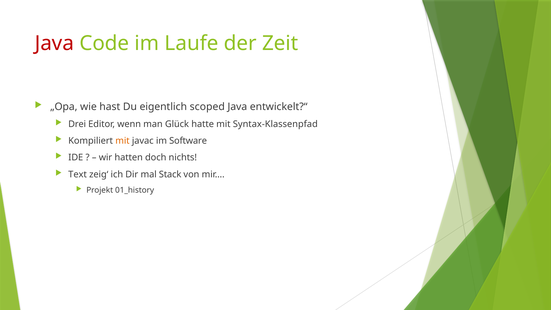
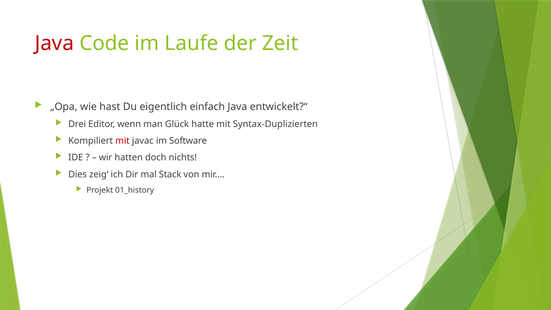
scoped: scoped -> einfach (207, 107)
Syntax-Klassenpfad: Syntax-Klassenpfad -> Syntax-Duplizierten (275, 124)
mit colour: orange -> red (123, 141)
Text: Text -> Dies (78, 174)
